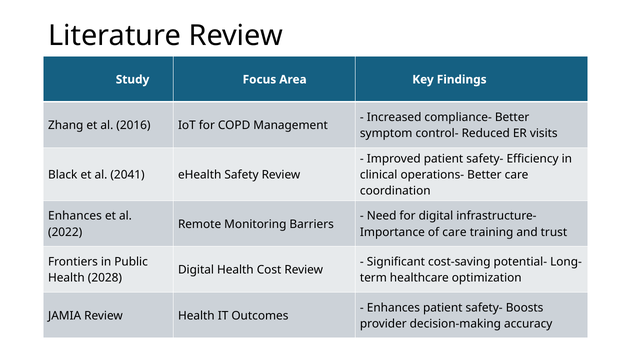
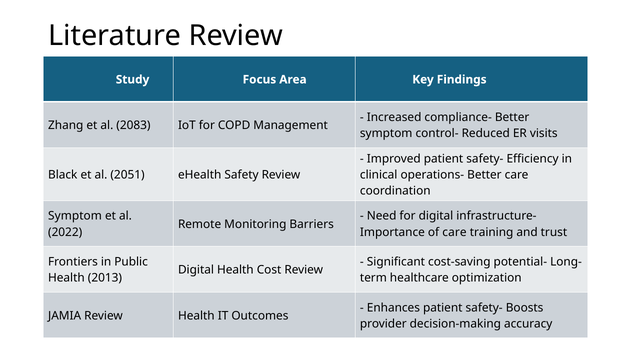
2016: 2016 -> 2083 (133, 125)
2041: 2041 -> 2051 (128, 175)
Enhances: Enhances -> Symptom (75, 216)
2028: 2028 -> 2013 (105, 278)
